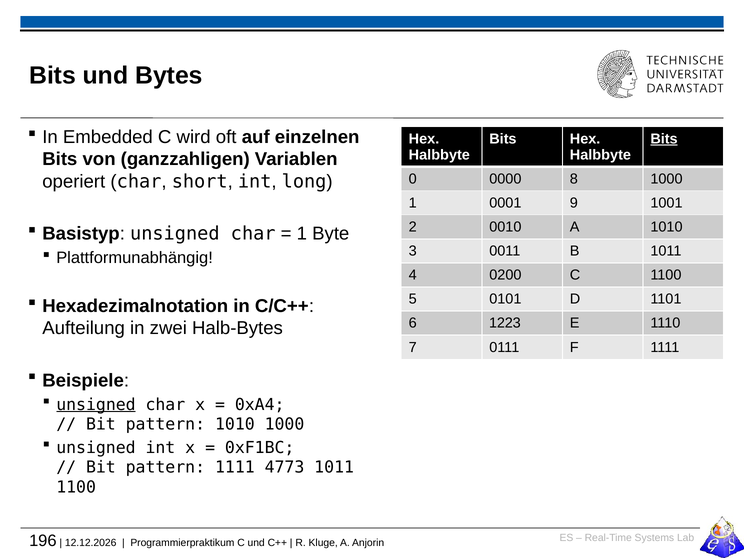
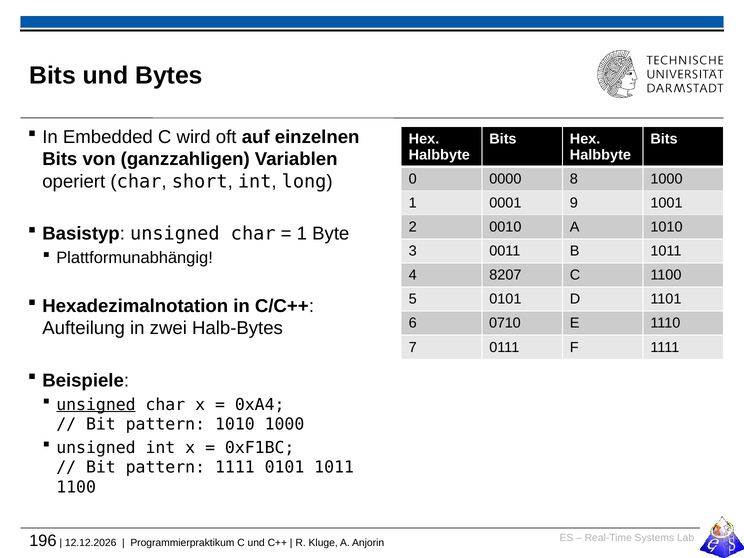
Bits underline: present -> none (664, 139)
0200: 0200 -> 8207 (505, 275)
1223: 1223 -> 0710 (505, 323)
1111 4773: 4773 -> 0101 (284, 467)
